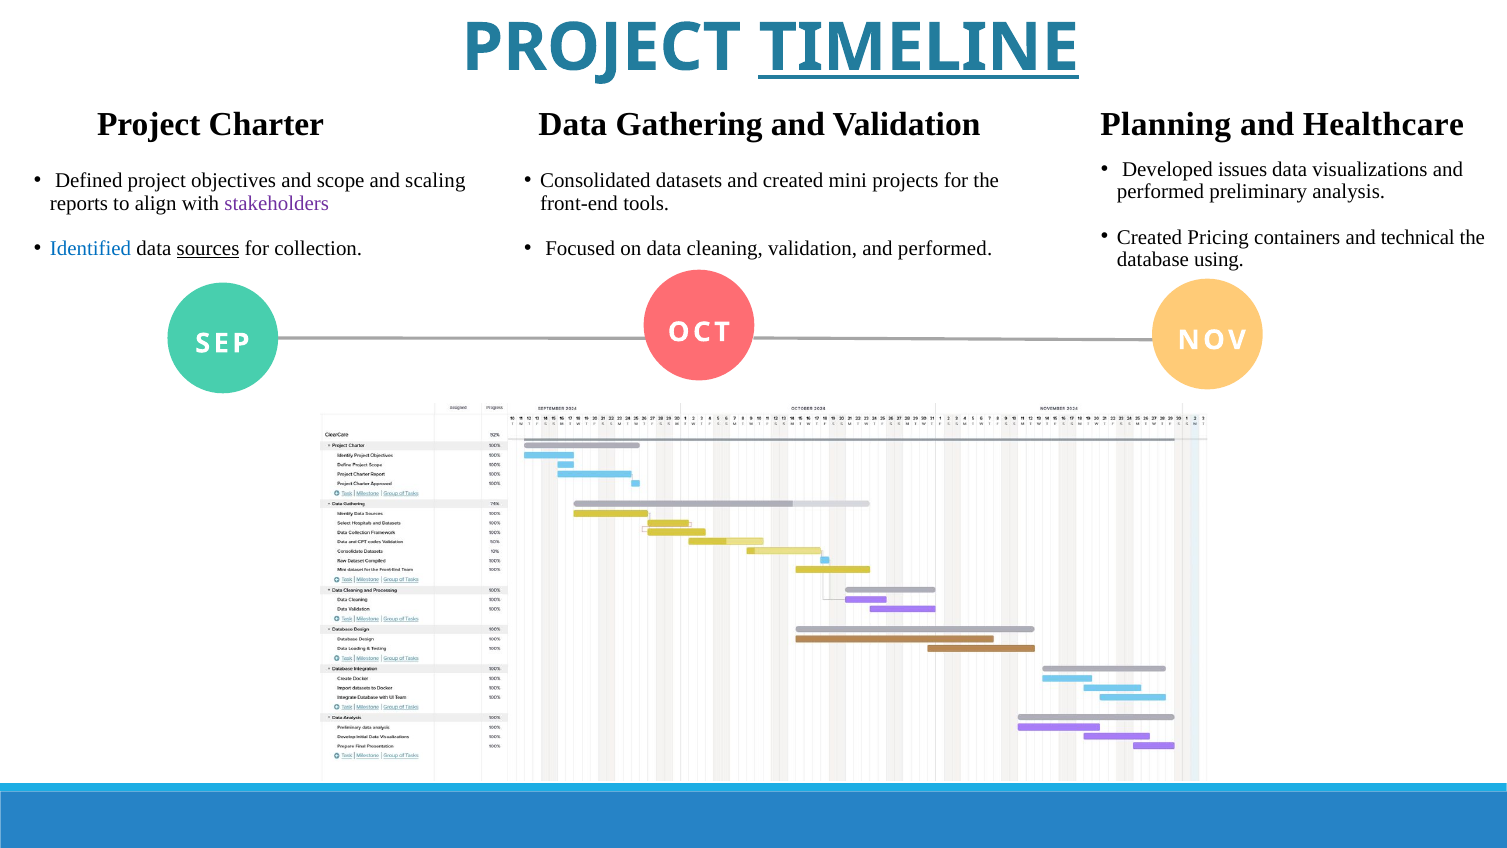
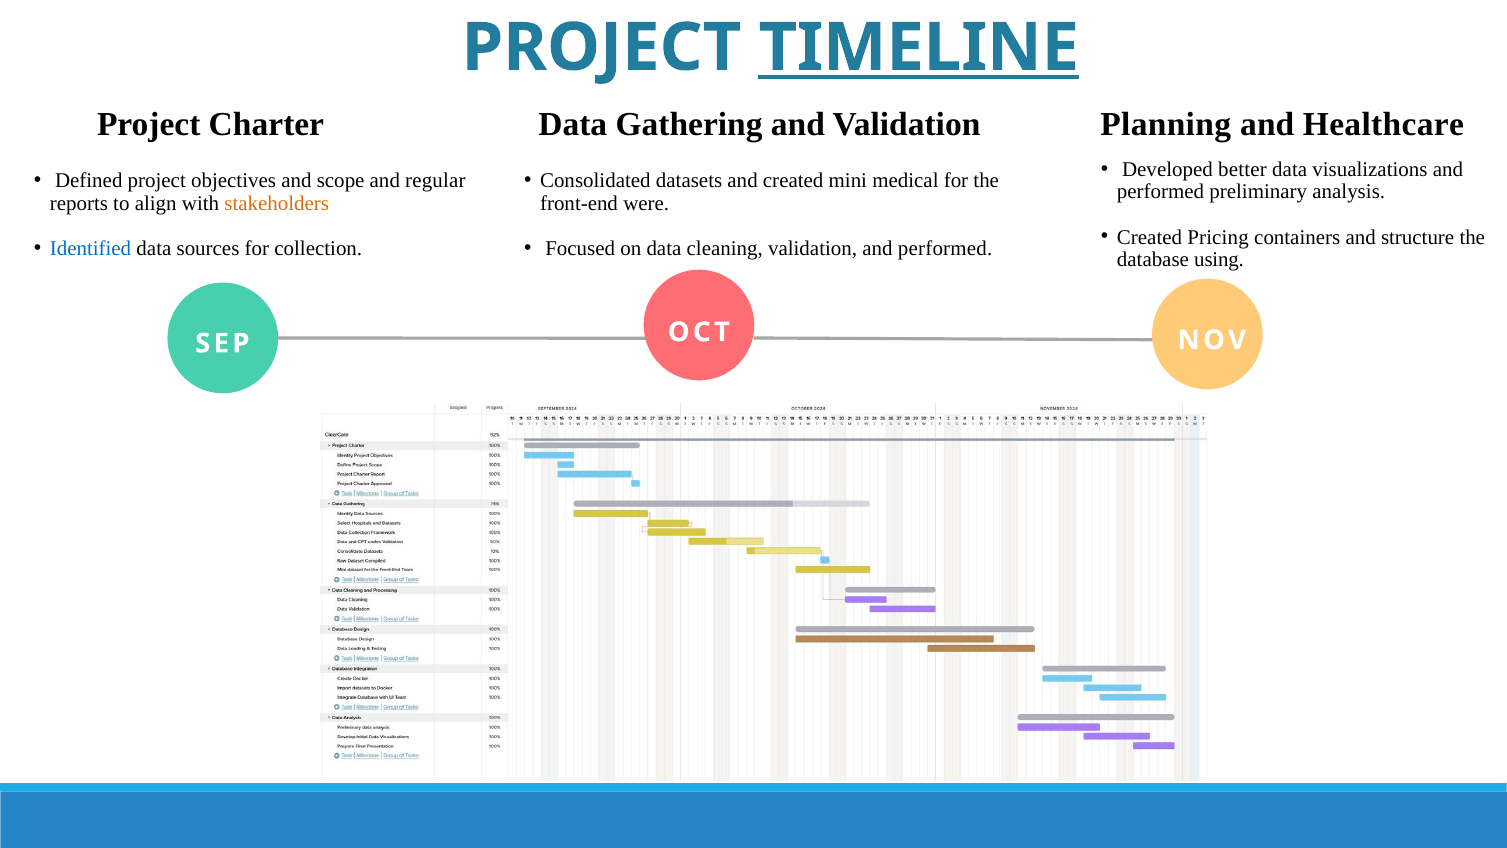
issues: issues -> better (1242, 169)
scaling: scaling -> regular (435, 181)
projects: projects -> medical (905, 181)
stakeholders colour: purple -> orange (277, 204)
tools: tools -> were (646, 204)
technical: technical -> structure (1418, 237)
sources underline: present -> none (208, 249)
